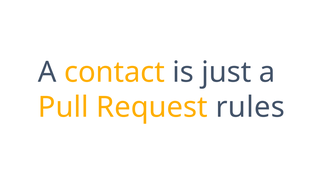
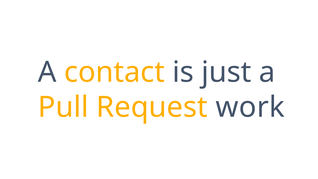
rules: rules -> work (250, 107)
